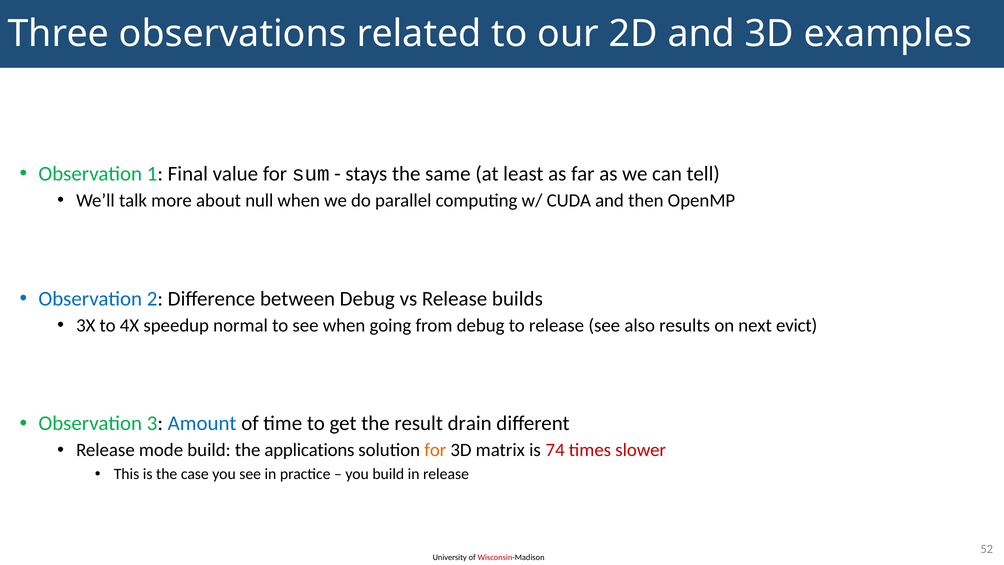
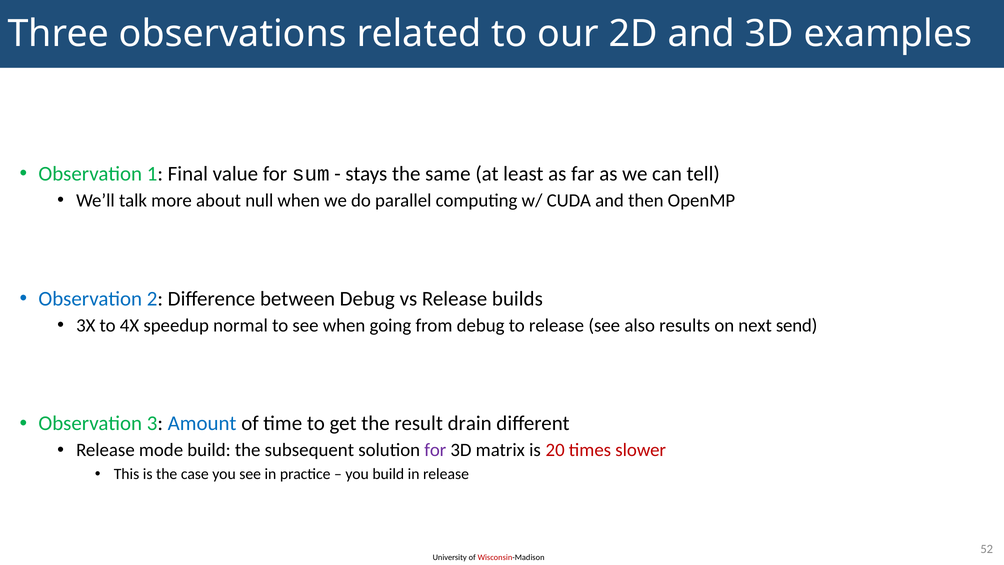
evict: evict -> send (797, 325)
applications: applications -> subsequent (309, 450)
for colour: orange -> purple (435, 450)
74: 74 -> 20 (555, 450)
